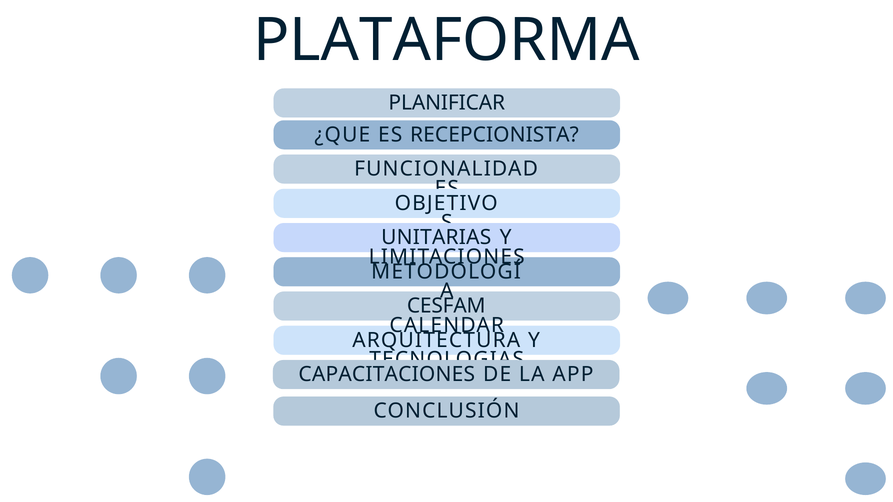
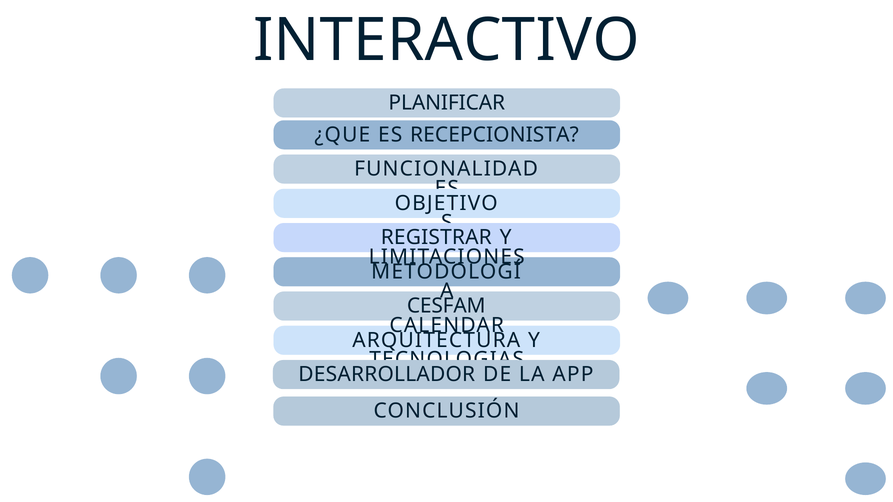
PLATAFORMA: PLATAFORMA -> INTERACTIVO (446, 40)
UNITARIAS: UNITARIAS -> REGISTRAR (436, 238)
CAPACITACIONES: CAPACITACIONES -> DESARROLLADOR (387, 375)
